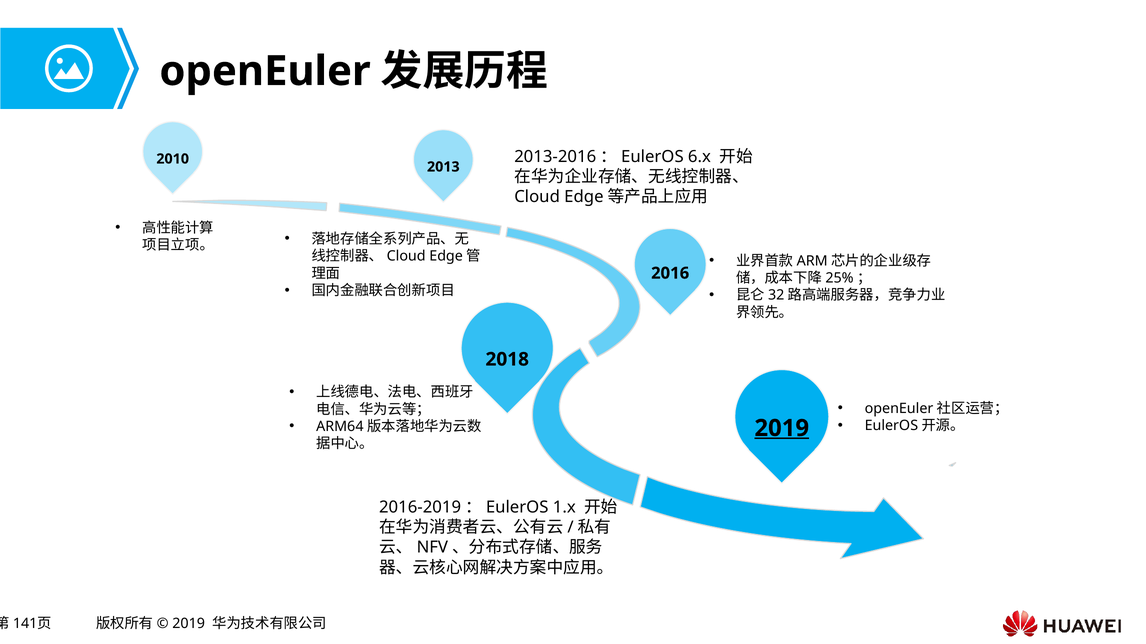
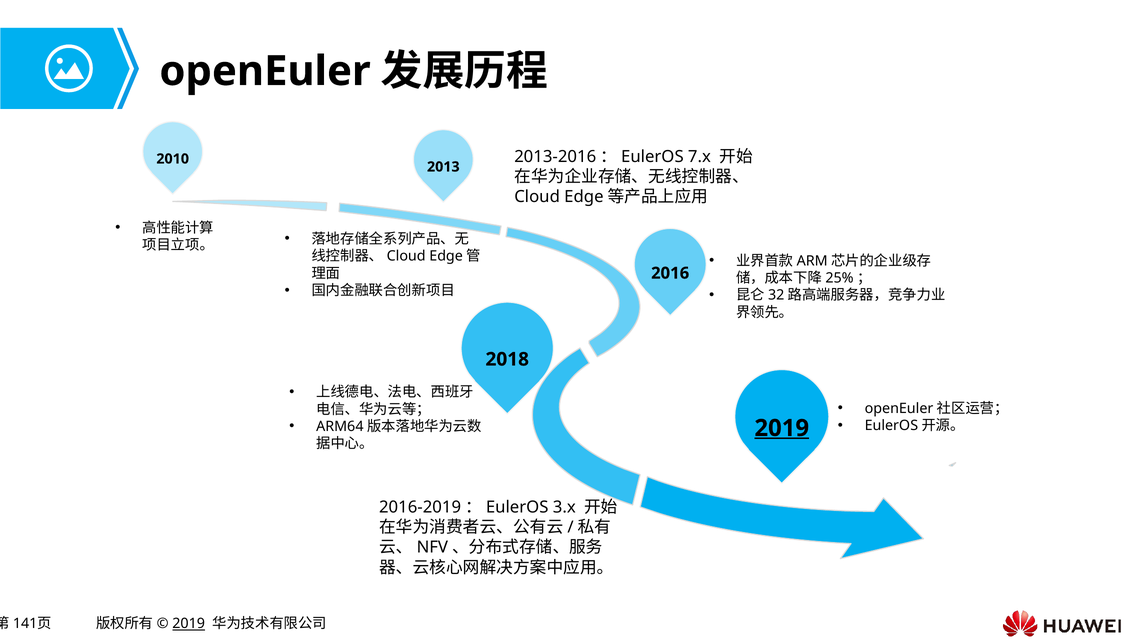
6.x: 6.x -> 7.x (699, 157)
1.x: 1.x -> 3.x (564, 508)
2019 underline: none -> present (189, 624)
